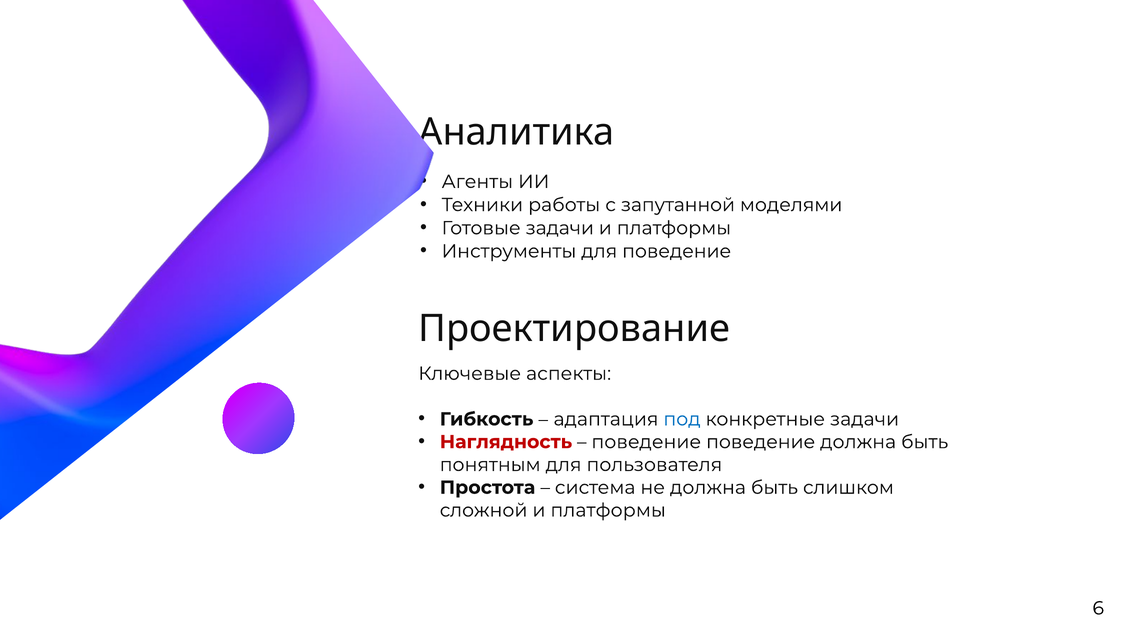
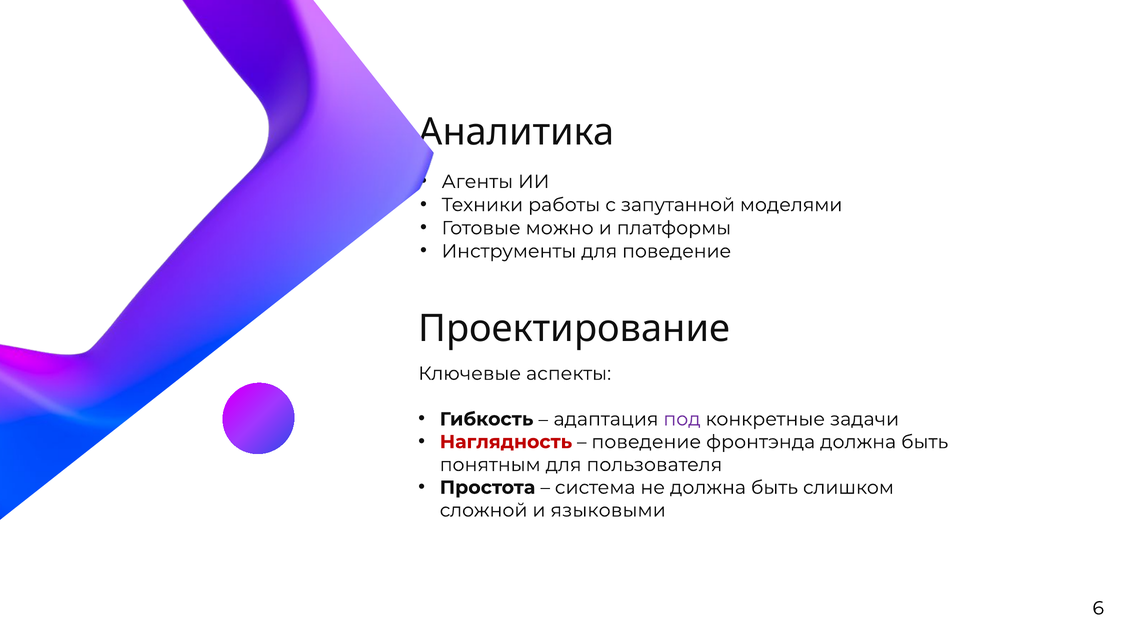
Готовые задачи: задачи -> можно (560, 228)
под colour: blue -> purple (682, 419)
поведение поведение: поведение -> фронтэнда (761, 442)
сложной и платформы: платформы -> языковыми (608, 511)
